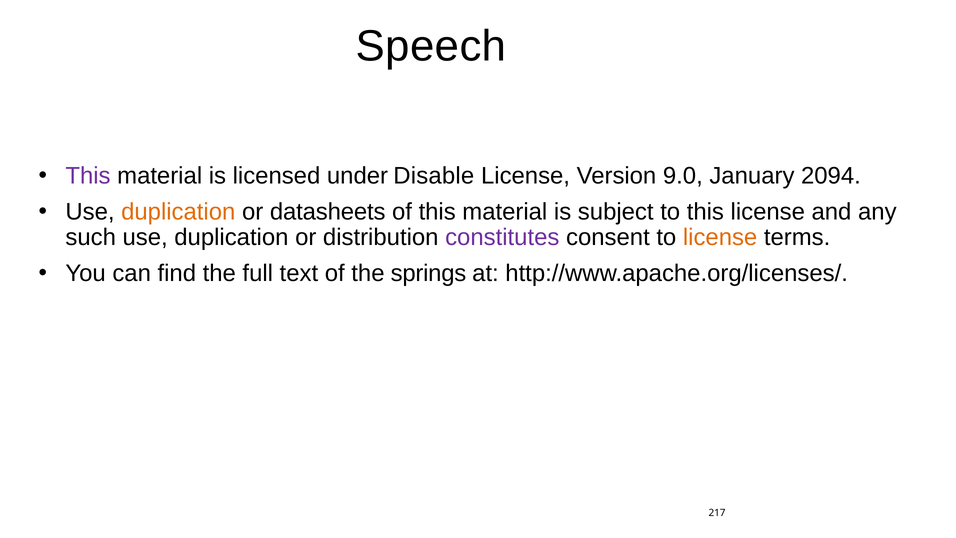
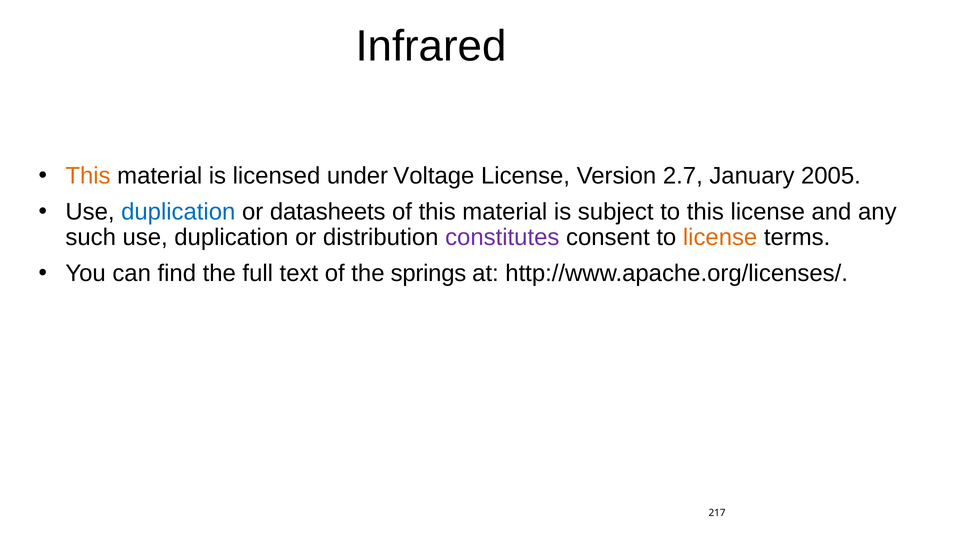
Speech: Speech -> Infrared (431, 46)
This colour: purple -> orange (88, 176)
Disable: Disable -> Voltage (434, 176)
9.0: 9.0 -> 2.7 (683, 176)
2094: 2094 -> 2005 (831, 176)
duplication colour: orange -> blue (178, 212)
